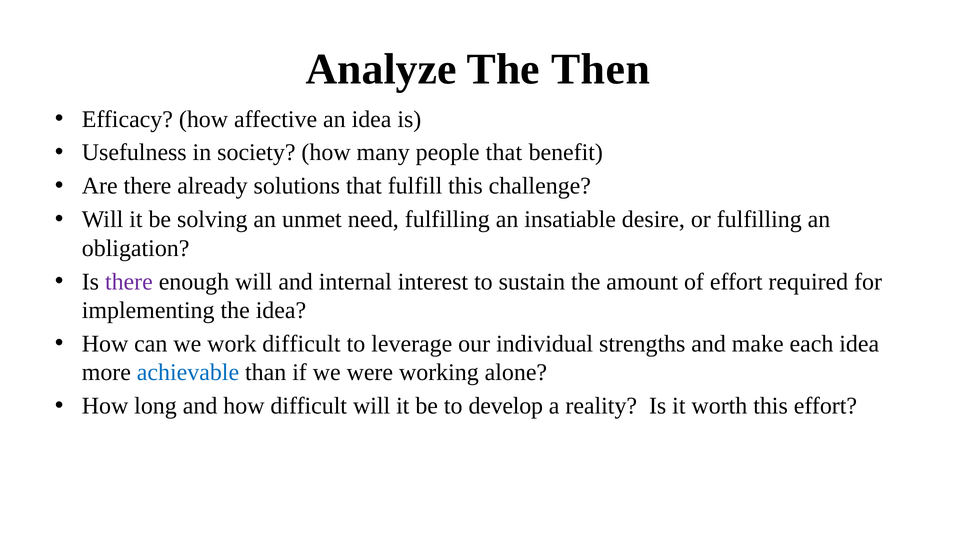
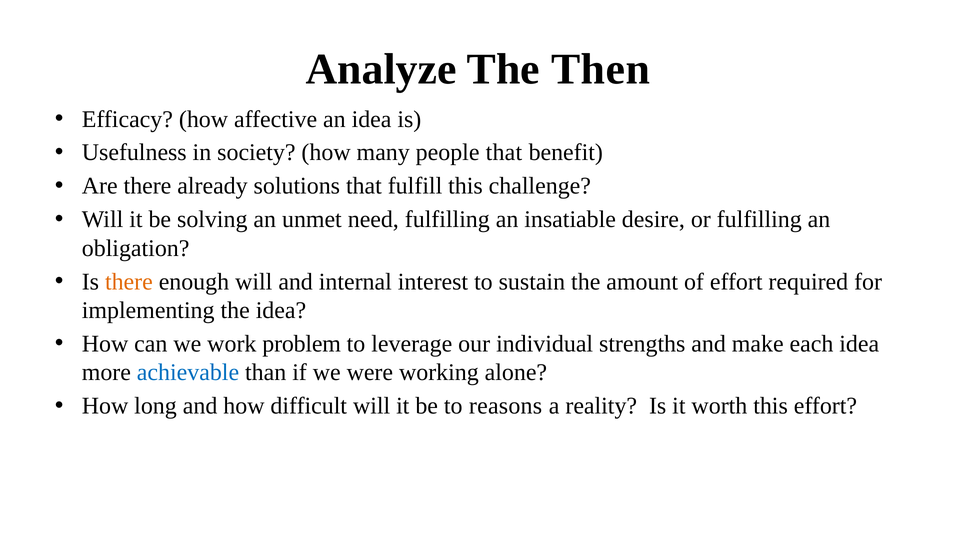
there colour: purple -> orange (129, 282)
work difficult: difficult -> problem (302, 344)
develop: develop -> reasons (506, 406)
